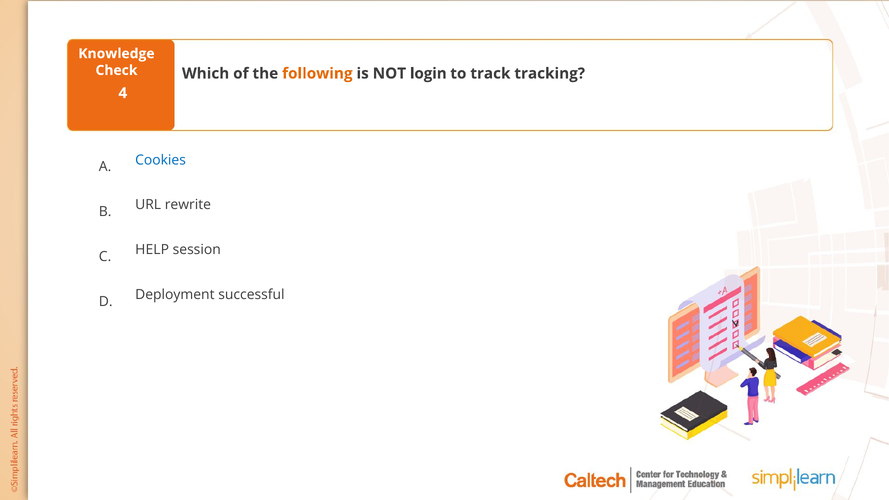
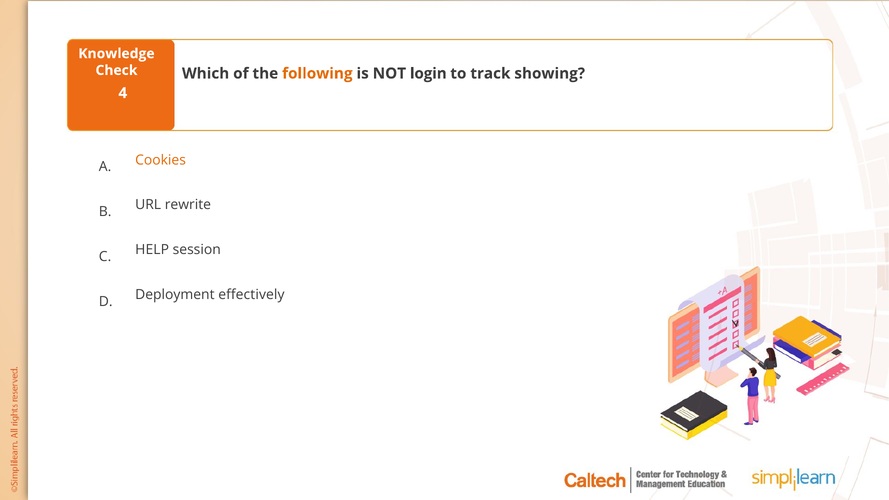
tracking: tracking -> showing (550, 73)
Cookies colour: blue -> orange (161, 160)
successful: successful -> effectively (251, 295)
